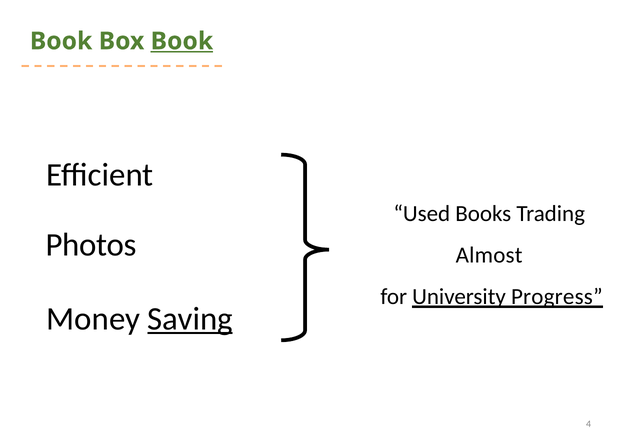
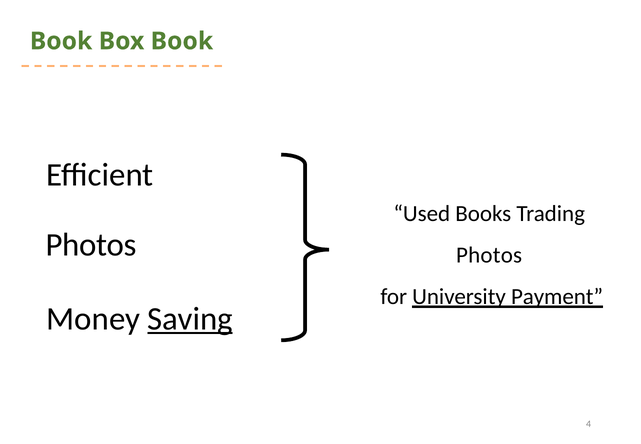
Book underline: present -> none (182, 41)
Almost: Almost -> Photos (489, 255)
Progress: Progress -> Payment (557, 297)
